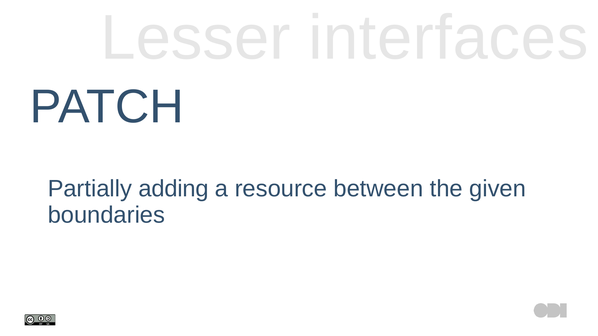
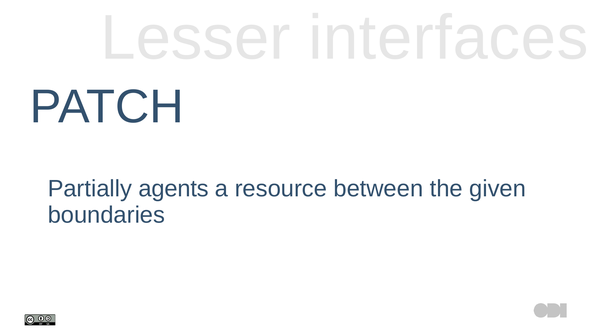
adding: adding -> agents (174, 189)
